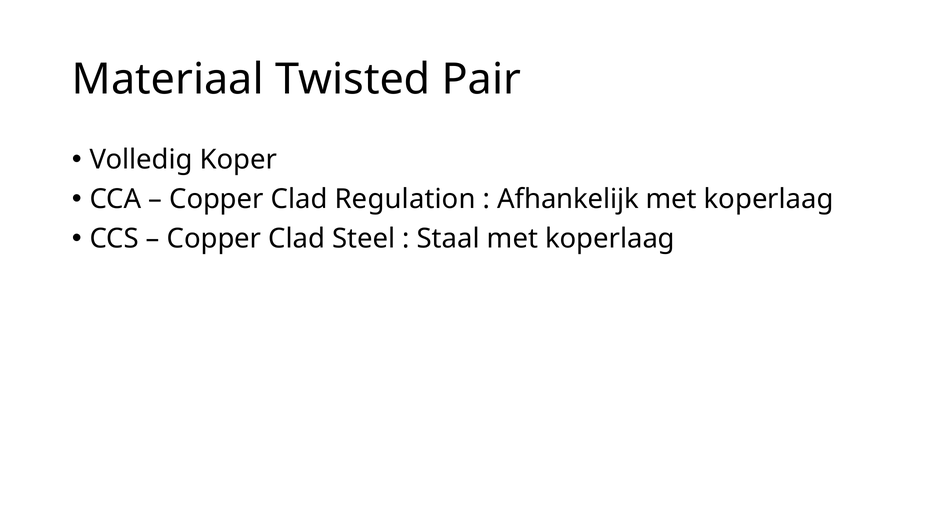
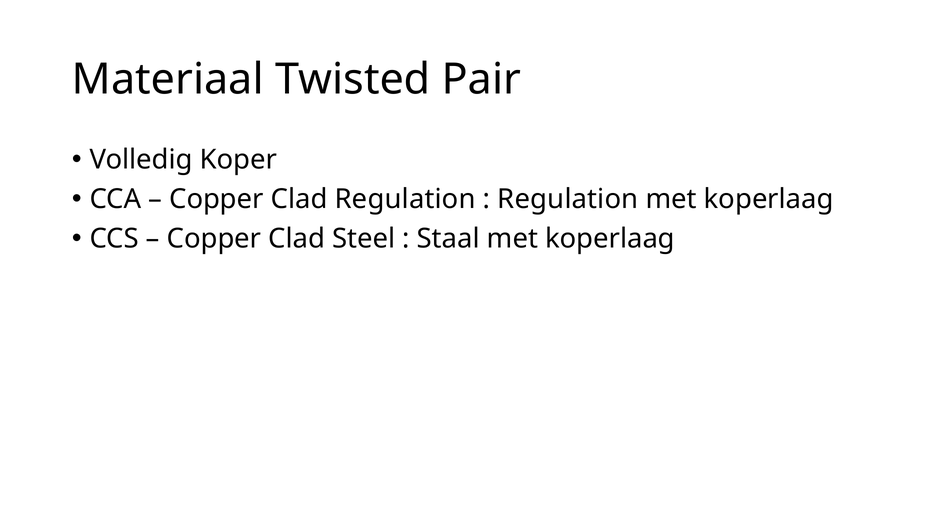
Afhankelijk: Afhankelijk -> Regulation (568, 199)
